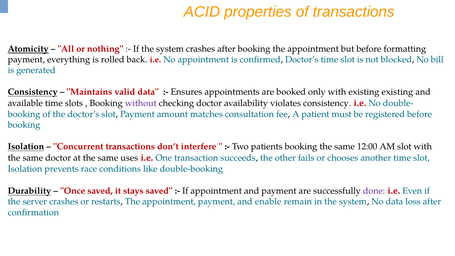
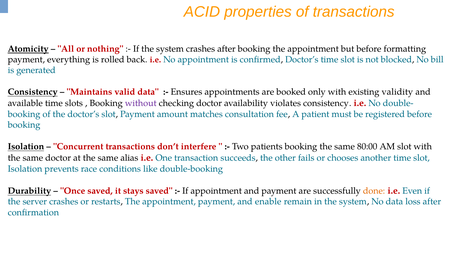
existing existing: existing -> validity (397, 92)
12:00: 12:00 -> 80:00 (367, 146)
uses: uses -> alias (129, 158)
done colour: purple -> orange (374, 191)
